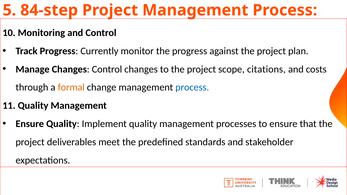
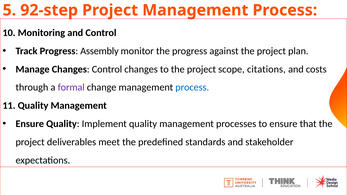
84-step: 84-step -> 92-step (49, 10)
Currently: Currently -> Assembly (99, 51)
formal colour: orange -> purple (71, 87)
